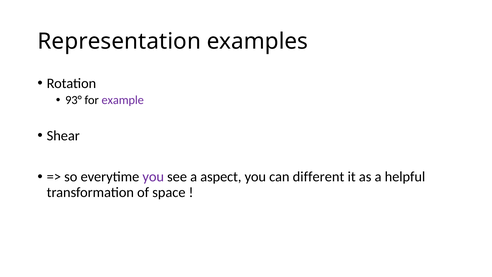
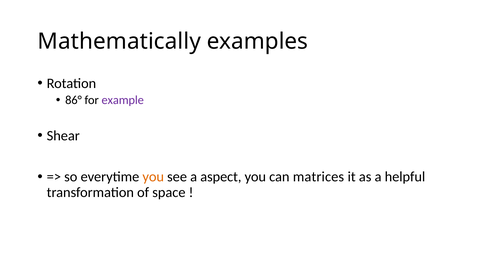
Representation: Representation -> Mathematically (119, 41)
93°: 93° -> 86° (73, 100)
you colour: purple -> orange (153, 177)
different: different -> matrices (318, 177)
